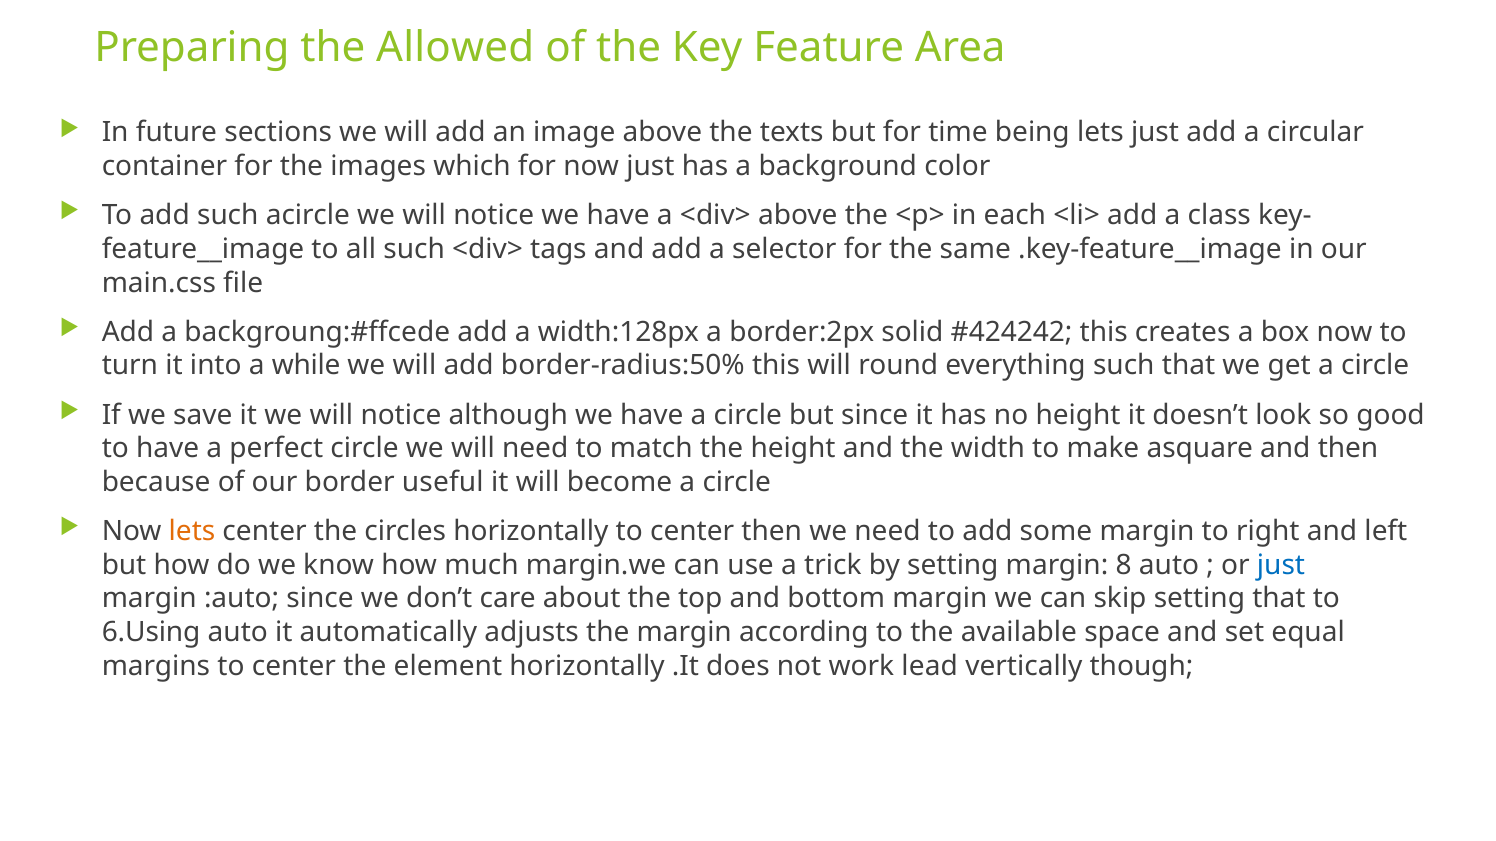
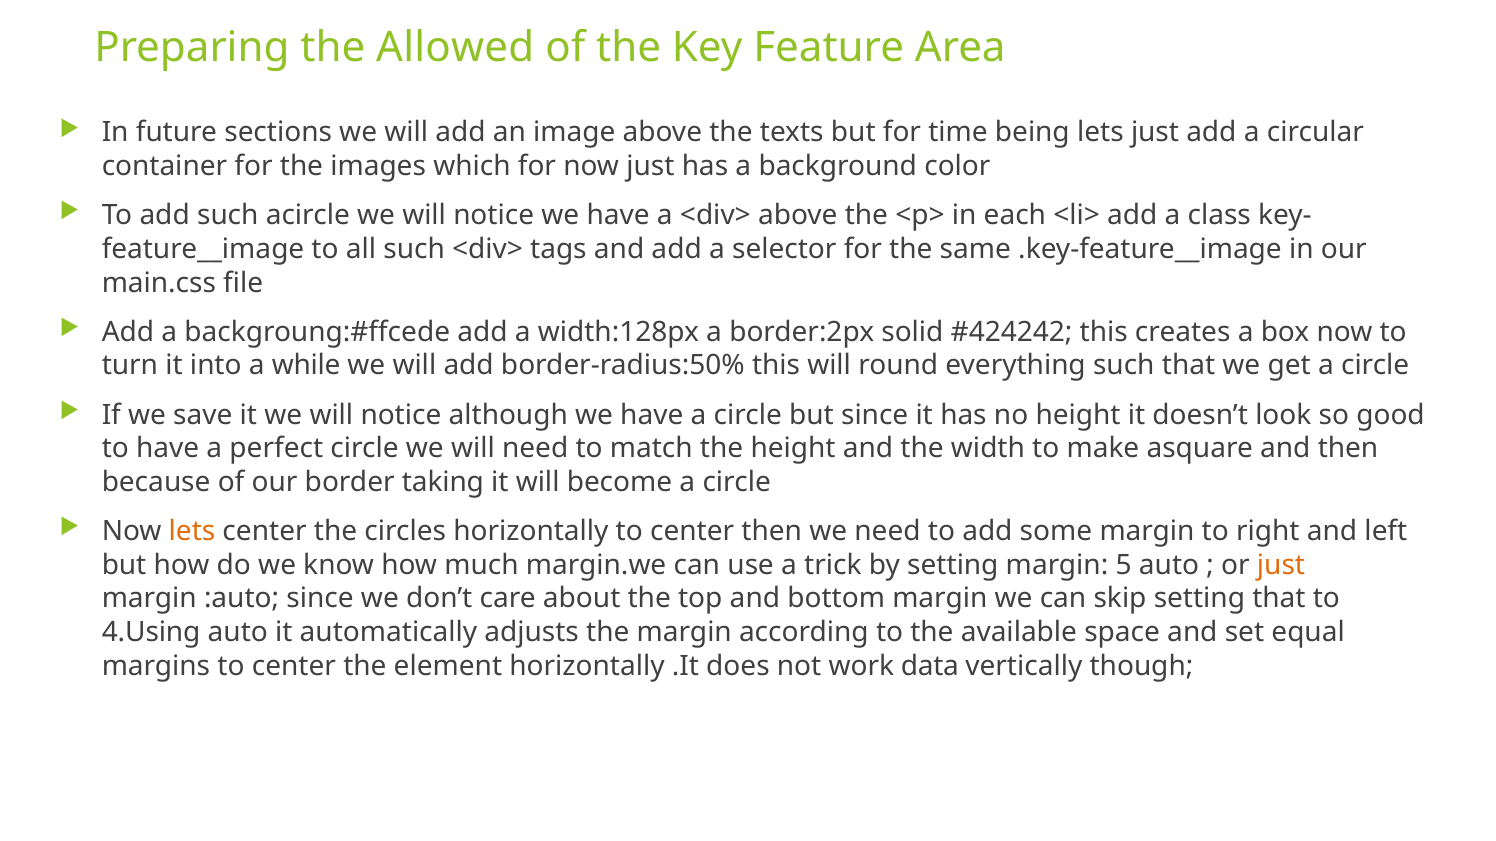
useful: useful -> taking (443, 482)
8: 8 -> 5 (1124, 565)
just colour: blue -> orange (1281, 565)
6.Using: 6.Using -> 4.Using (151, 633)
lead: lead -> data (930, 666)
